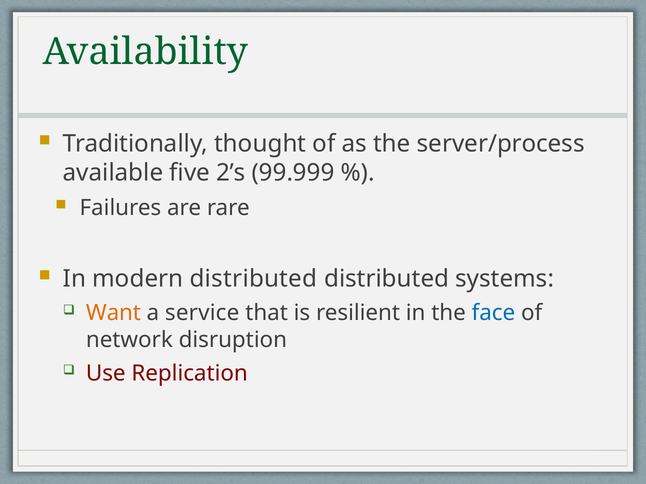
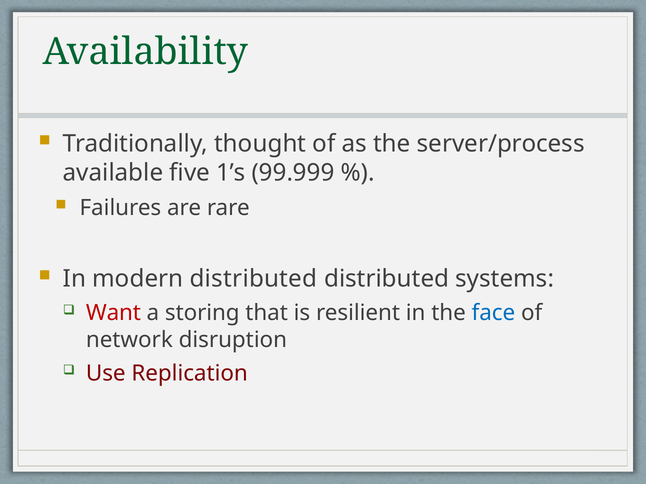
2’s: 2’s -> 1’s (231, 173)
Want colour: orange -> red (113, 313)
service: service -> storing (202, 313)
